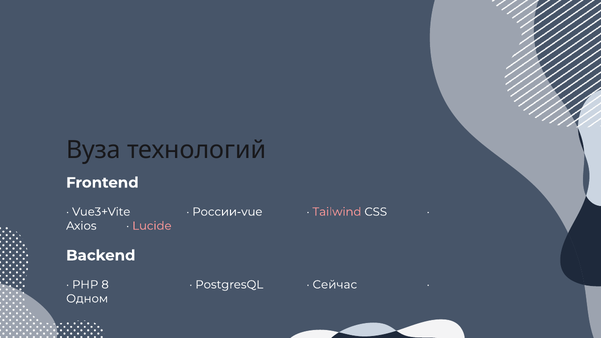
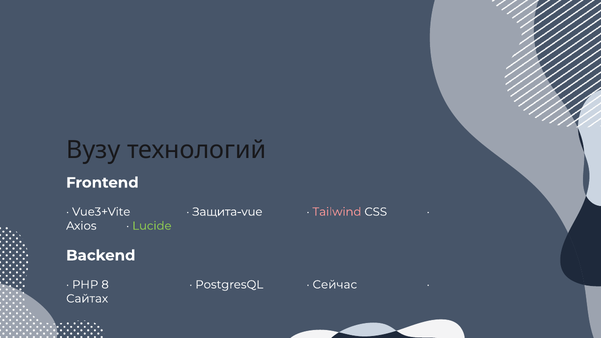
Вуза: Вуза -> Вузу (93, 150)
России-vue: России-vue -> Защита-vue (227, 212)
Lucide colour: pink -> light green (152, 226)
Одном: Одном -> Сайтах (87, 299)
